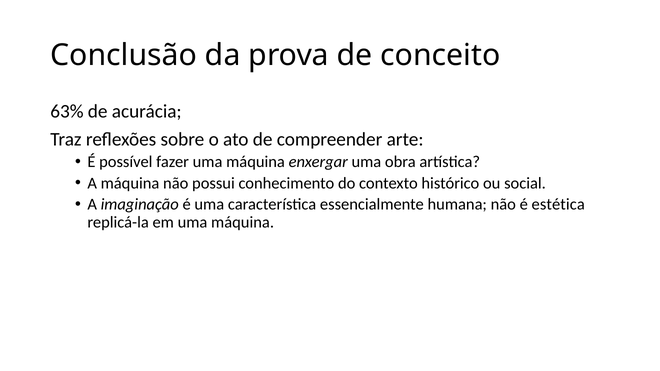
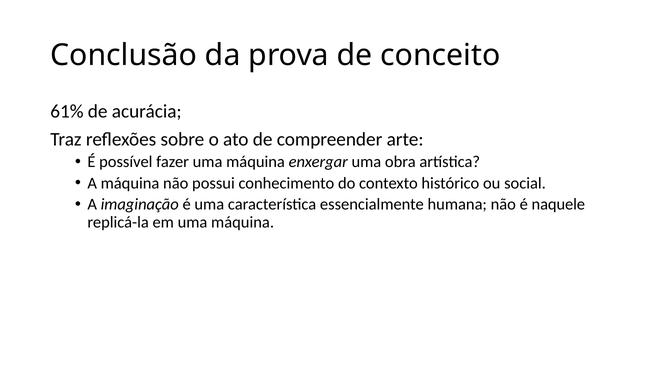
63%: 63% -> 61% (67, 112)
estética: estética -> naquele (558, 204)
